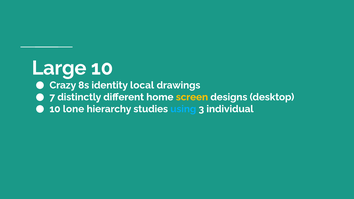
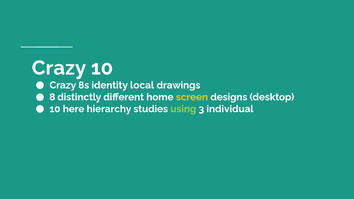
Large: Large -> Crazy (59, 68)
7: 7 -> 8 (52, 97)
lone: lone -> here (74, 109)
using colour: light blue -> light green (183, 109)
